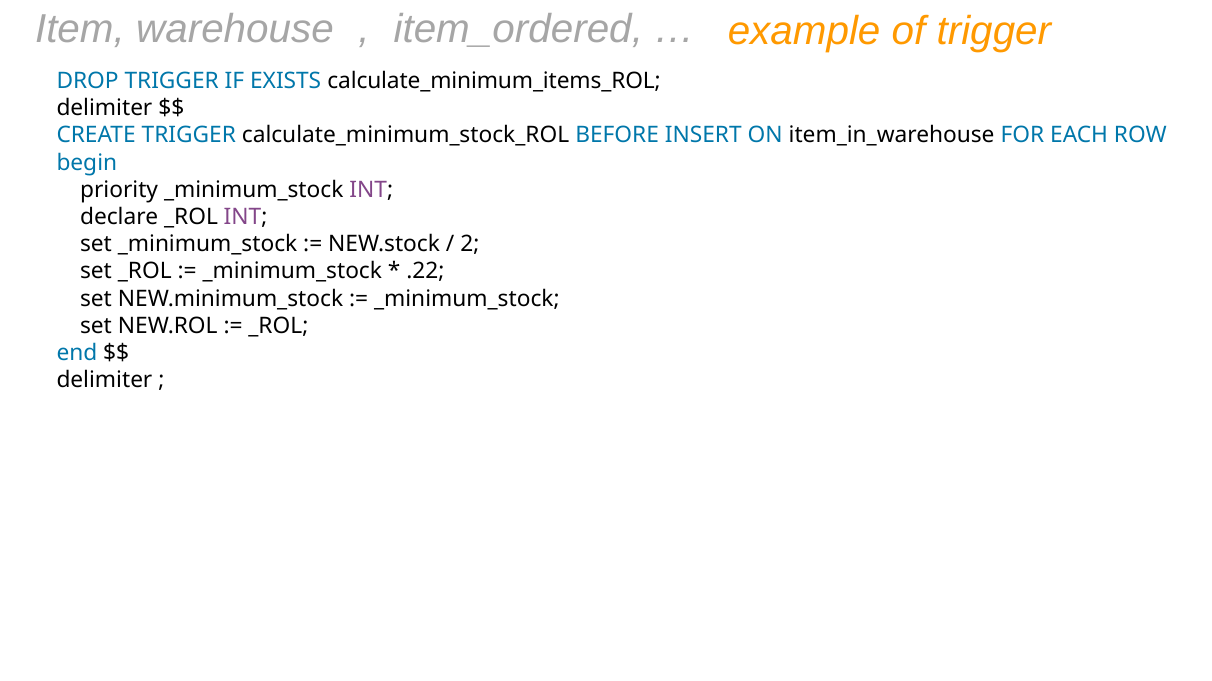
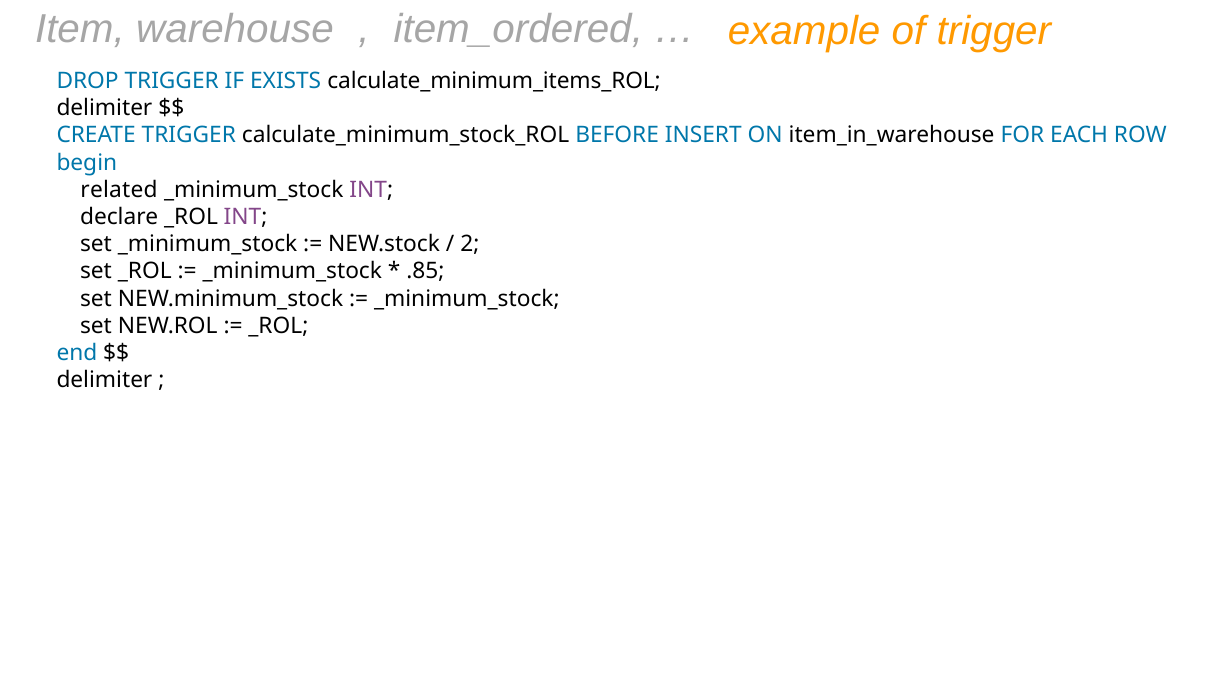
priority: priority -> related (119, 190)
.22: .22 -> .85 (425, 272)
